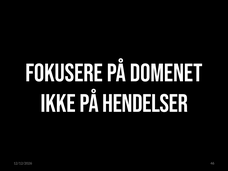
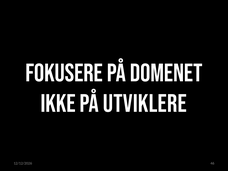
HENDELSER: HENDELSER -> UTVIKLERE (145, 104)
